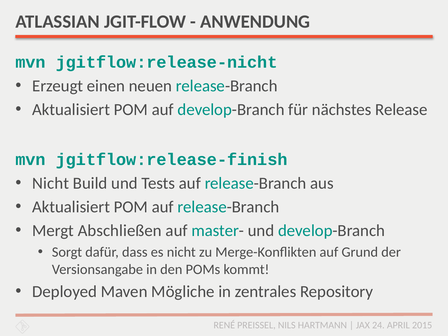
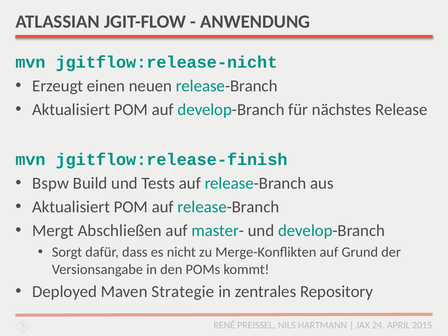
Nicht: Nicht -> Bspw (51, 183)
Mögliche: Mögliche -> Strategie (183, 292)
